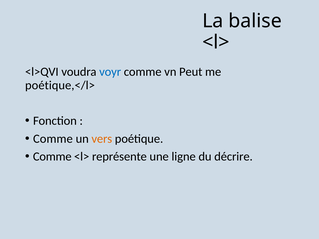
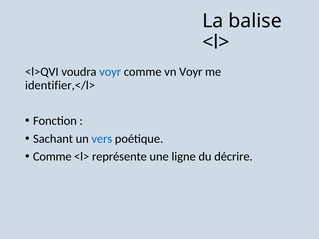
vn Peut: Peut -> Voyr (191, 72)
poétique,</l>: poétique,</l> -> identifier,</l> (60, 85)
Comme: Comme -> Sachant (53, 139)
vers colour: orange -> blue (102, 139)
